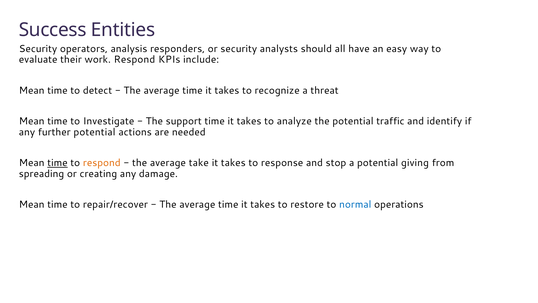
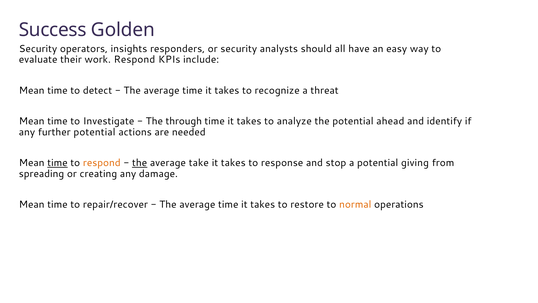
Entities: Entities -> Golden (123, 30)
analysis: analysis -> insights (129, 49)
support: support -> through (184, 121)
traffic: traffic -> ahead (390, 121)
the underline: none -> present (140, 163)
normal colour: blue -> orange (355, 204)
